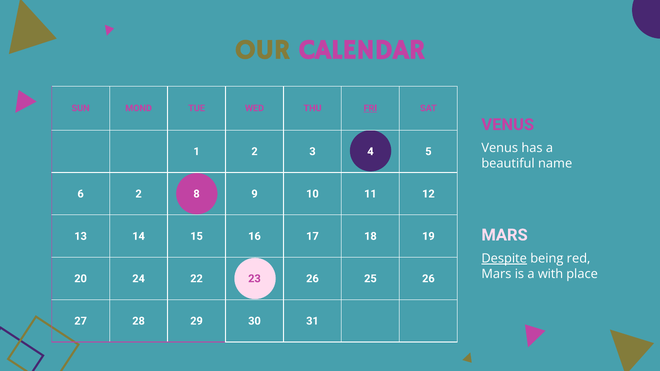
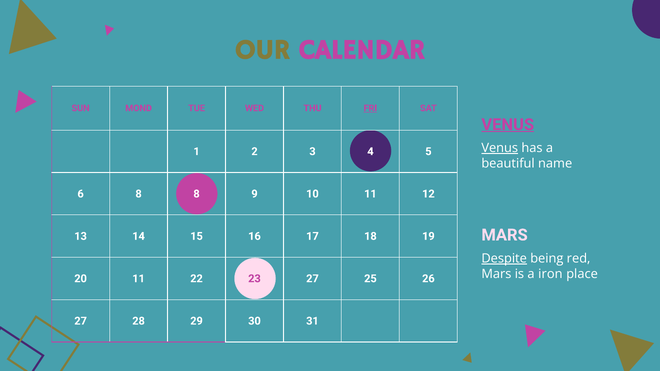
VENUS underline: none -> present (508, 125)
Venus underline: none -> present (500, 148)
6 2: 2 -> 8 (139, 194)
with: with -> iron (550, 274)
20 24: 24 -> 11 (139, 279)
23 26: 26 -> 27 (312, 279)
